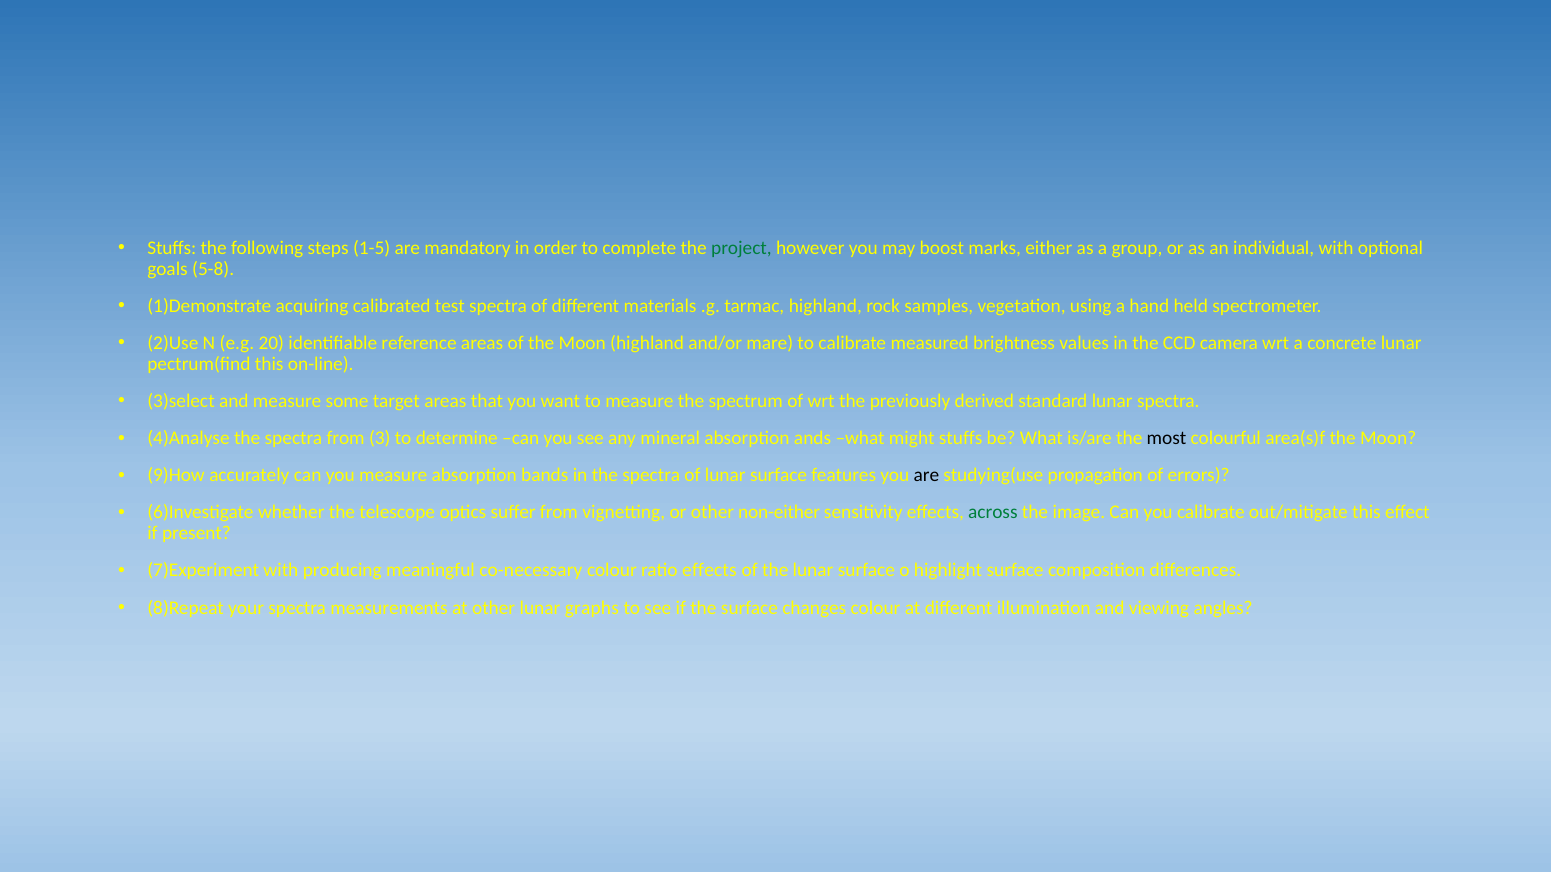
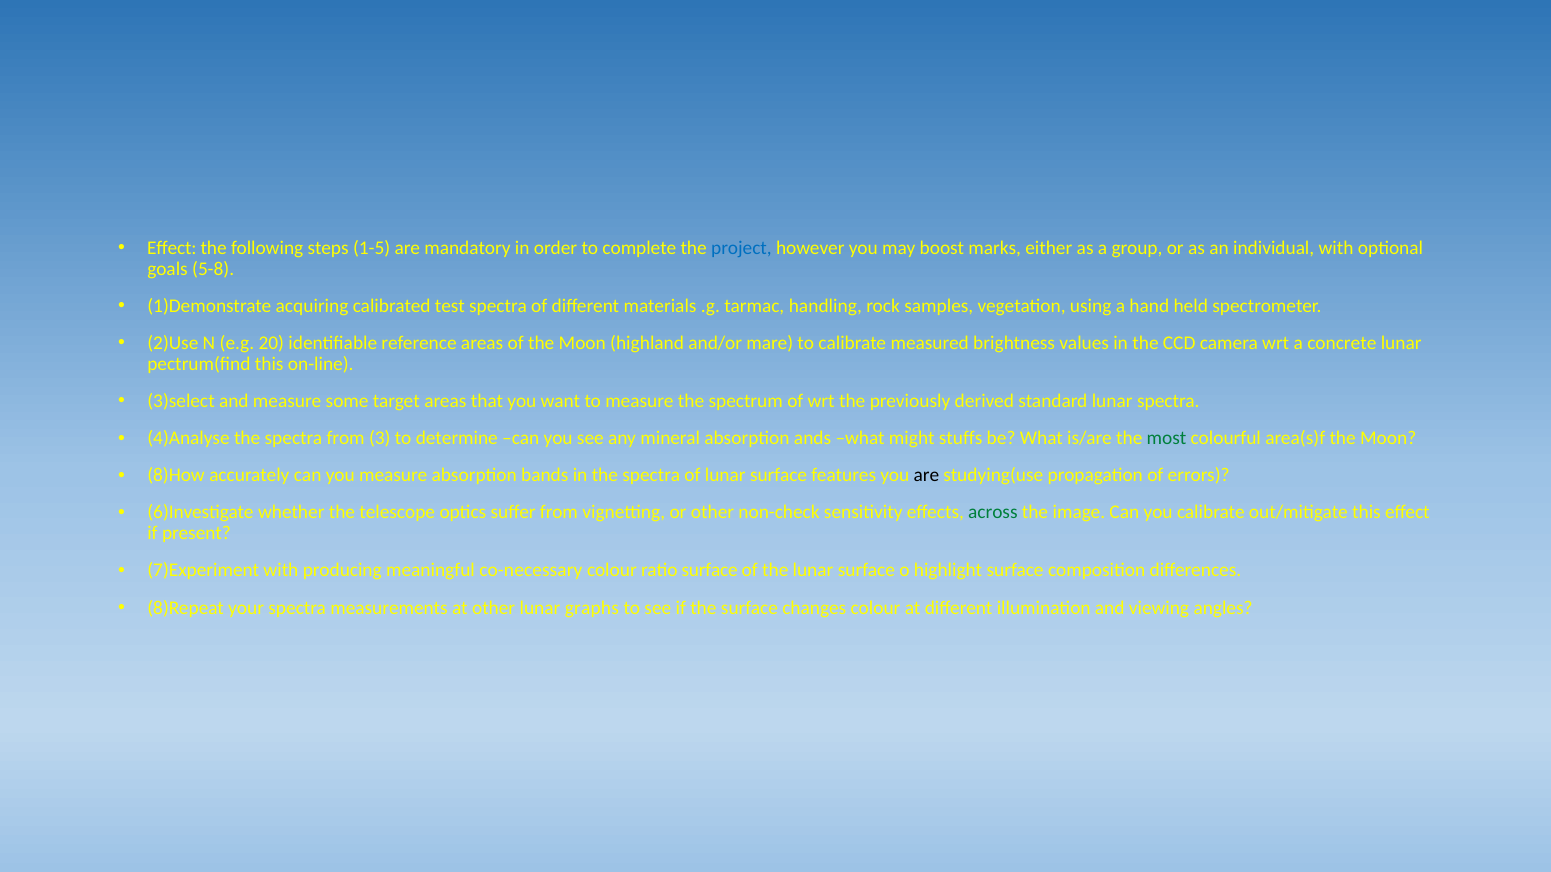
Stuffs: Stuffs -> Effect (172, 248)
project colour: green -> blue (741, 248)
tarmac highland: highland -> handling (825, 306)
most colour: black -> green (1167, 439)
9)How: 9)How -> 8)How (176, 476)
non-either: non-either -> non-check (779, 513)
ratio effects: effects -> surface (710, 571)
